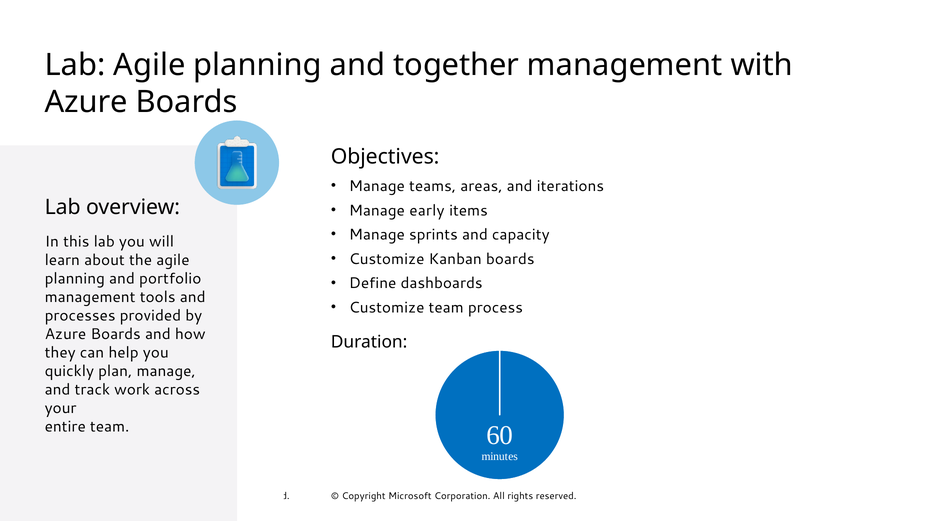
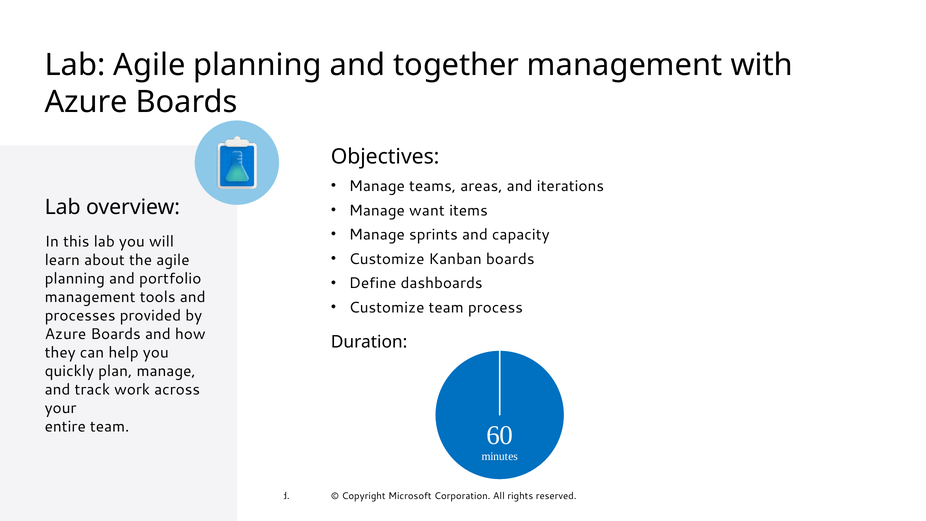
early: early -> want (427, 210)
